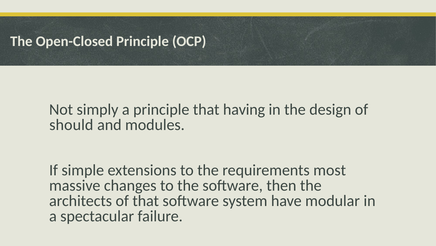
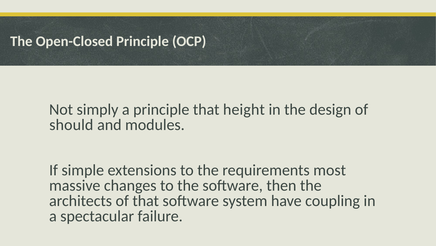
having: having -> height (244, 109)
modular: modular -> coupling (333, 200)
